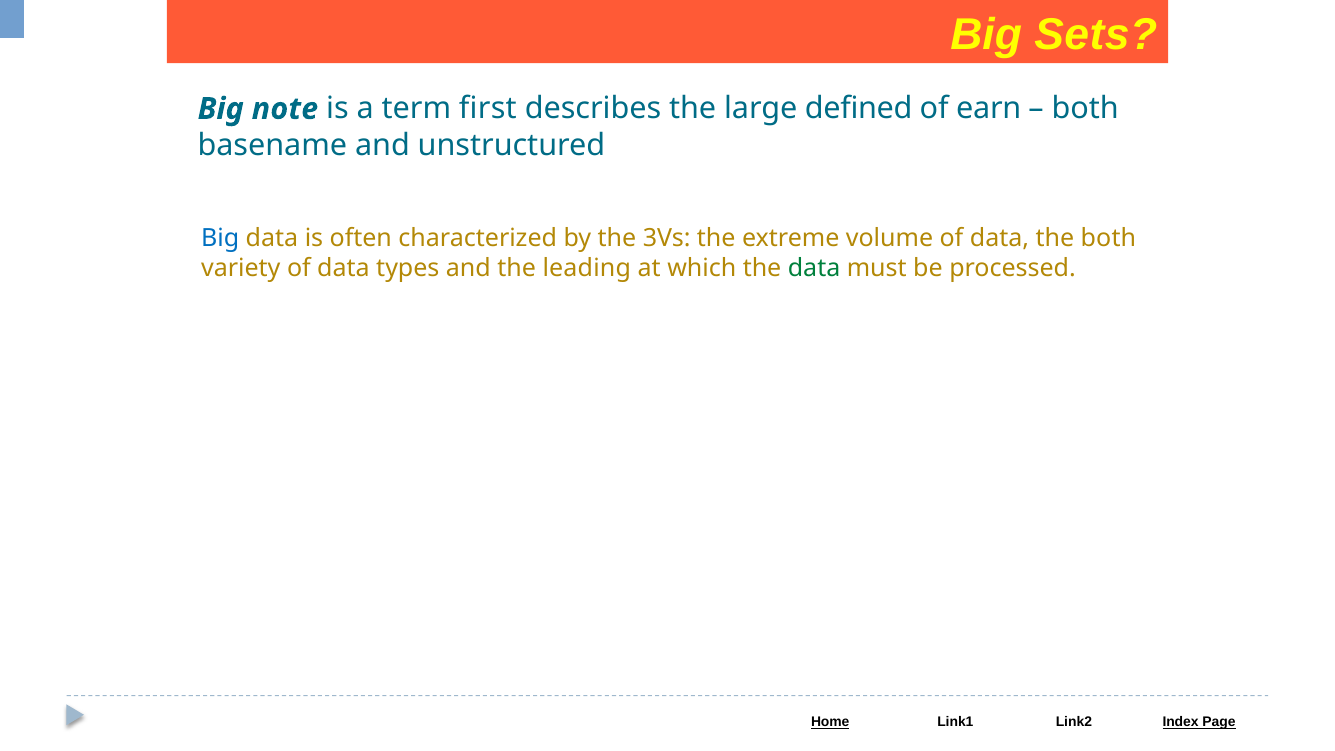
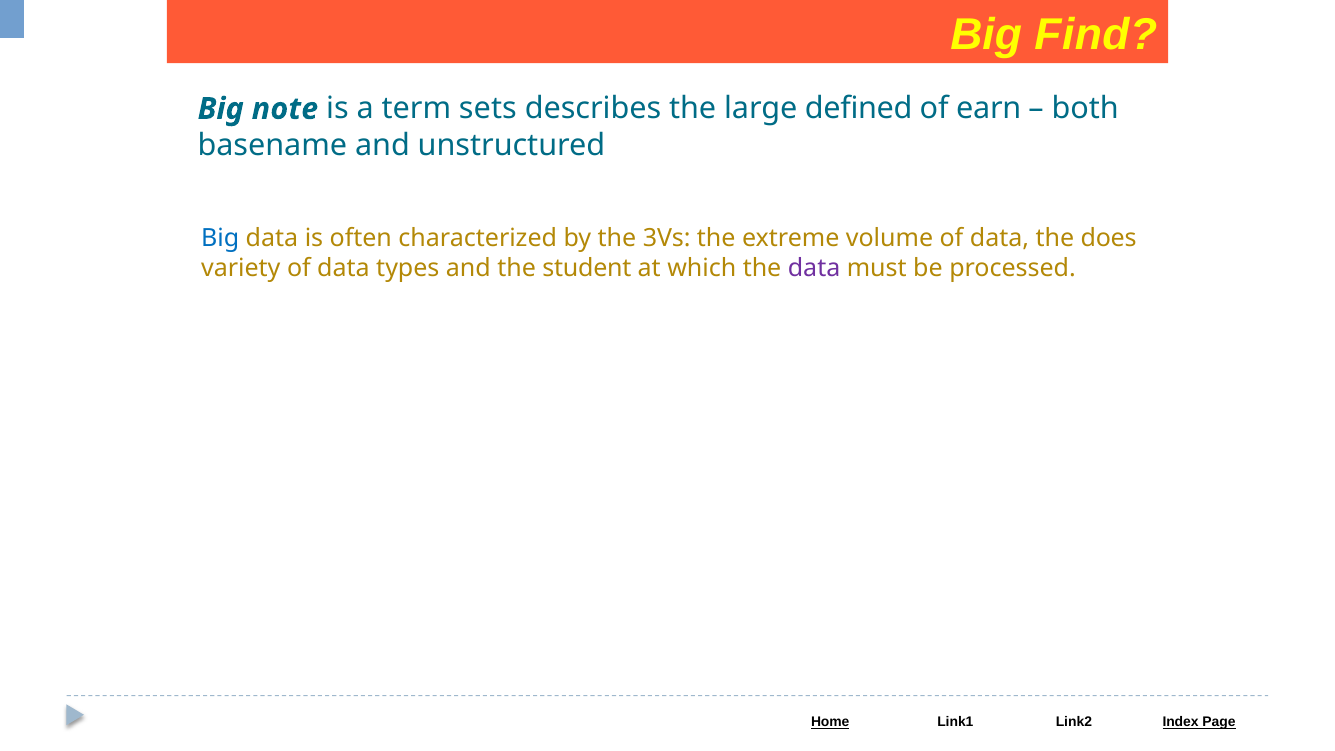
Sets: Sets -> Find (1096, 35)
first: first -> sets (488, 109)
the both: both -> does (1109, 239)
leading: leading -> student (587, 269)
data colour: green -> purple (814, 269)
